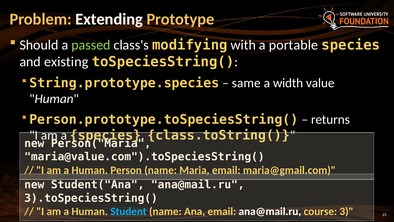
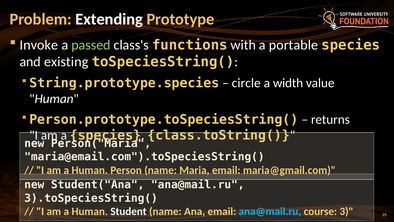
Should: Should -> Invoke (39, 45)
modifying: modifying -> functions (190, 45)
same: same -> circle (246, 83)
maria@value.com").toSpeciesString(: maria@value.com").toSpeciesString( -> maria@email.com").toSpeciesString( (144, 157)
Student colour: light blue -> white (129, 211)
ana@mail.ru colour: white -> light blue (270, 211)
